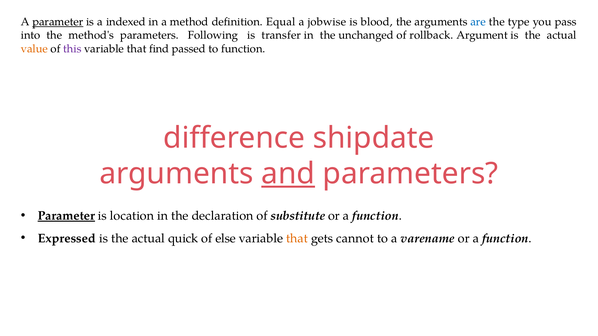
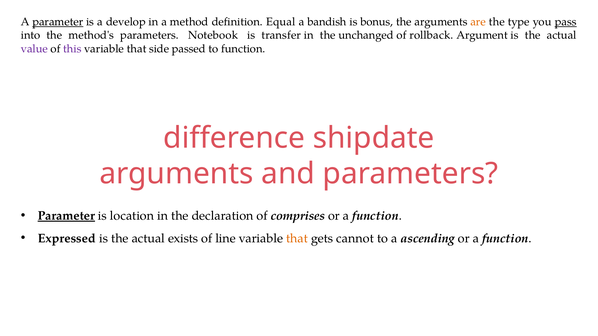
indexed: indexed -> develop (126, 22)
jobwise: jobwise -> bandish (327, 22)
blood: blood -> bonus (377, 22)
are colour: blue -> orange (478, 22)
pass underline: none -> present (566, 22)
Following: Following -> Notebook (213, 35)
value colour: orange -> purple (34, 49)
find: find -> side (159, 49)
and underline: present -> none (288, 174)
substitute: substitute -> comprises (298, 216)
quick: quick -> exists (183, 239)
else: else -> line (226, 239)
varename: varename -> ascending (428, 239)
